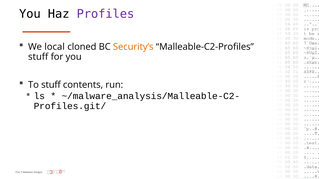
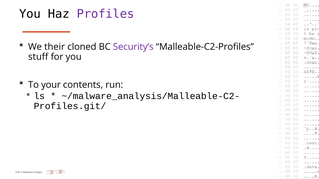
local: local -> their (55, 47)
Security’s colour: orange -> purple (133, 47)
To stuff: stuff -> your (51, 85)
